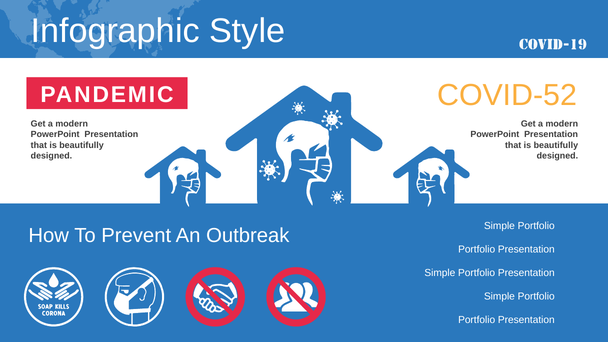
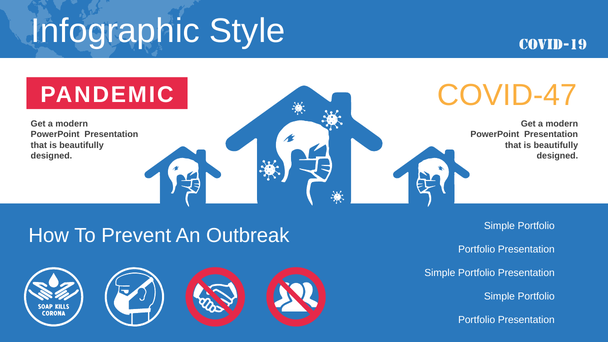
COVID-52: COVID-52 -> COVID-47 (507, 95)
